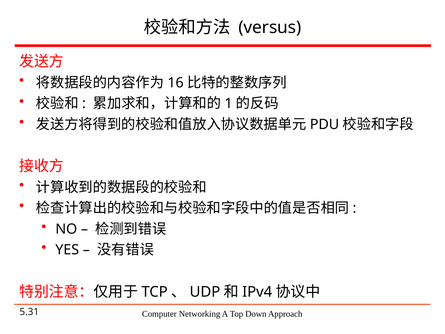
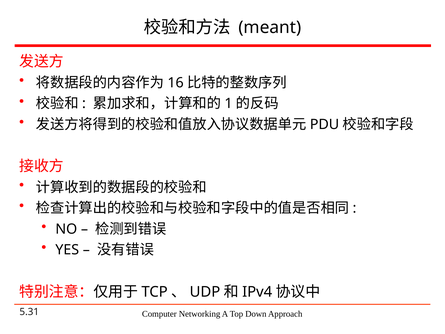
versus: versus -> meant (270, 27)
